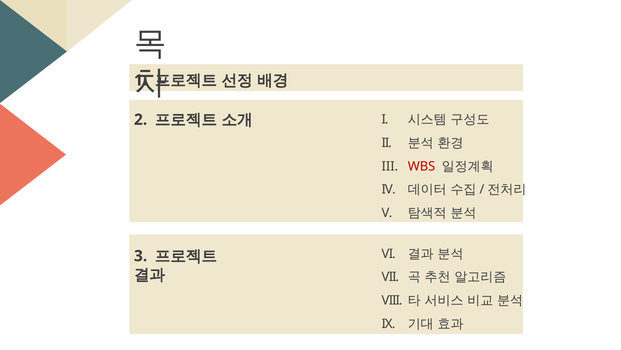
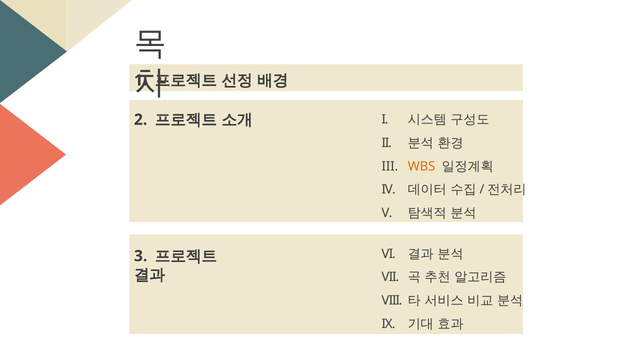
WBS colour: red -> orange (422, 166)
